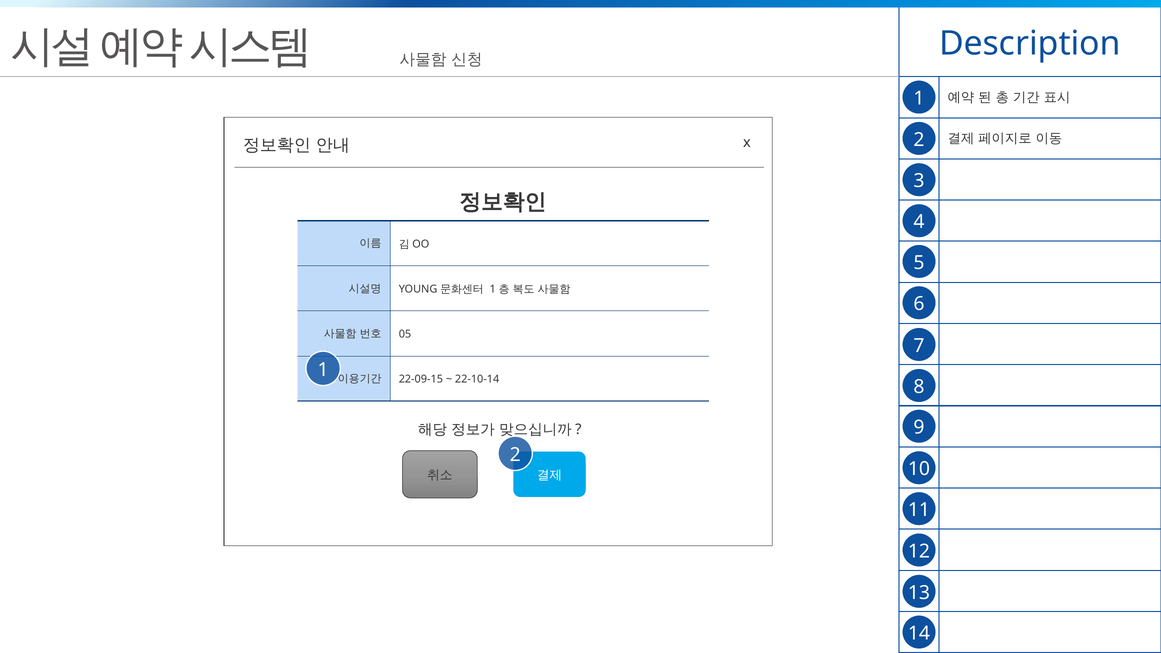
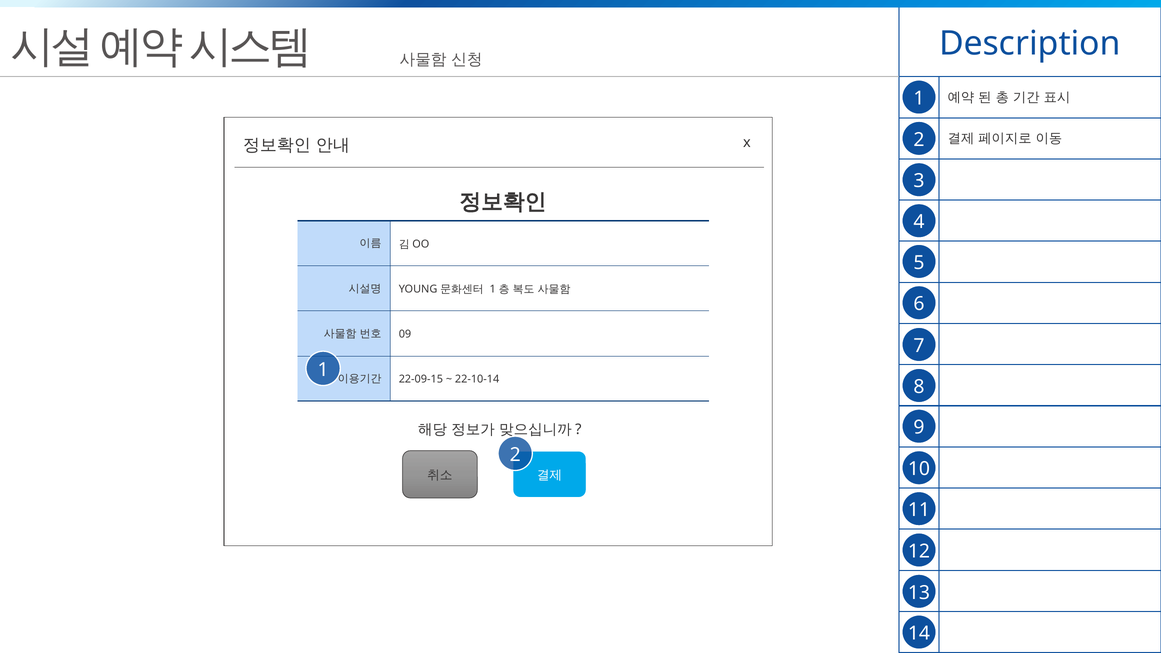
05: 05 -> 09 (405, 334)
